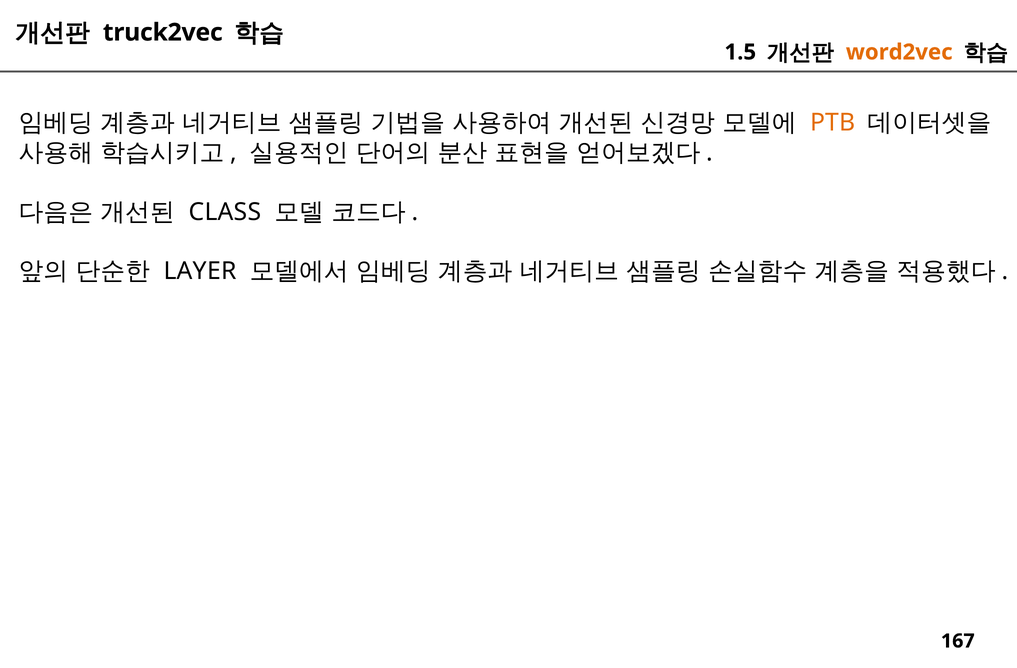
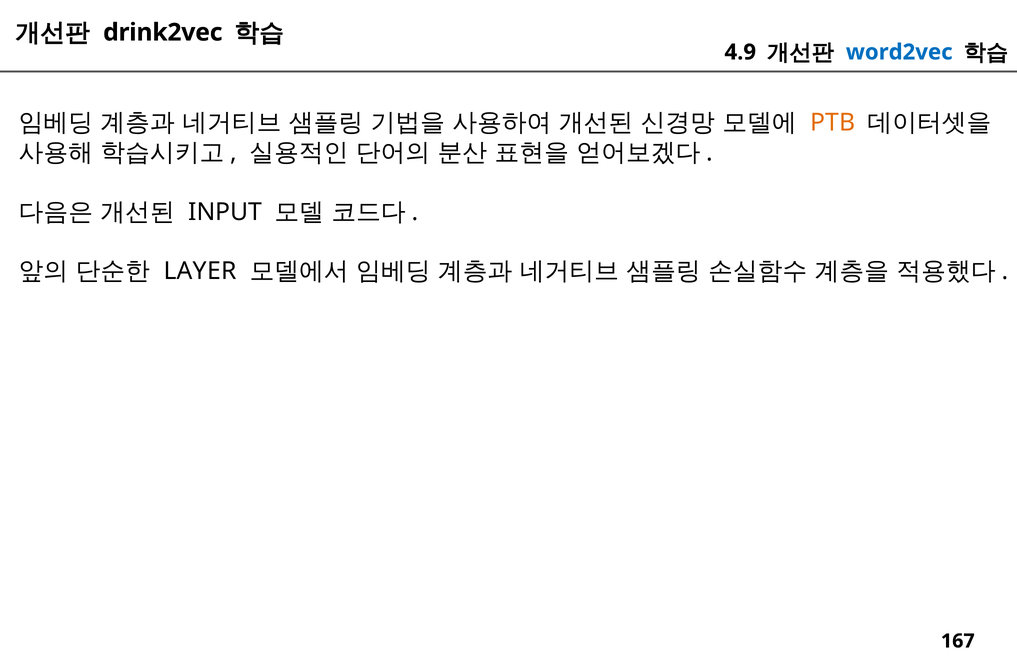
truck2vec: truck2vec -> drink2vec (163, 32)
1.5: 1.5 -> 4.9 (740, 52)
word2vec colour: orange -> blue (899, 52)
CLASS: CLASS -> INPUT (225, 212)
